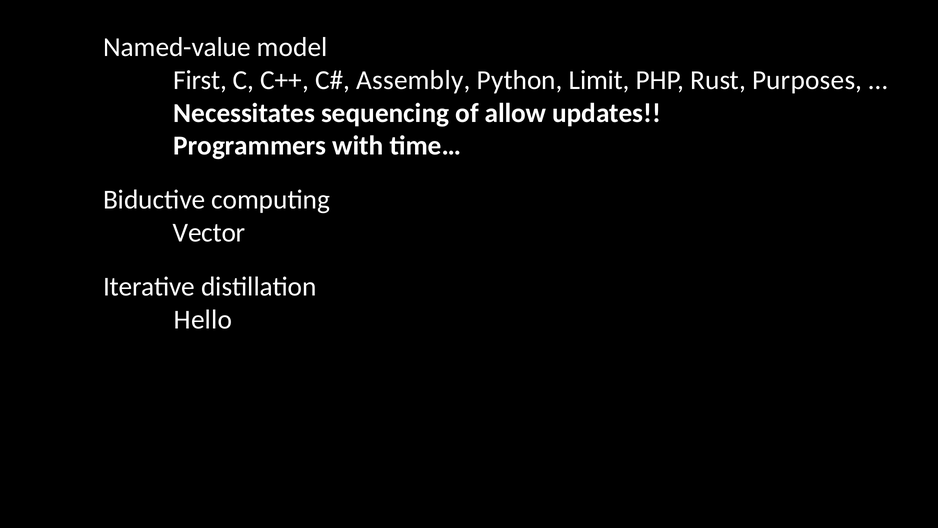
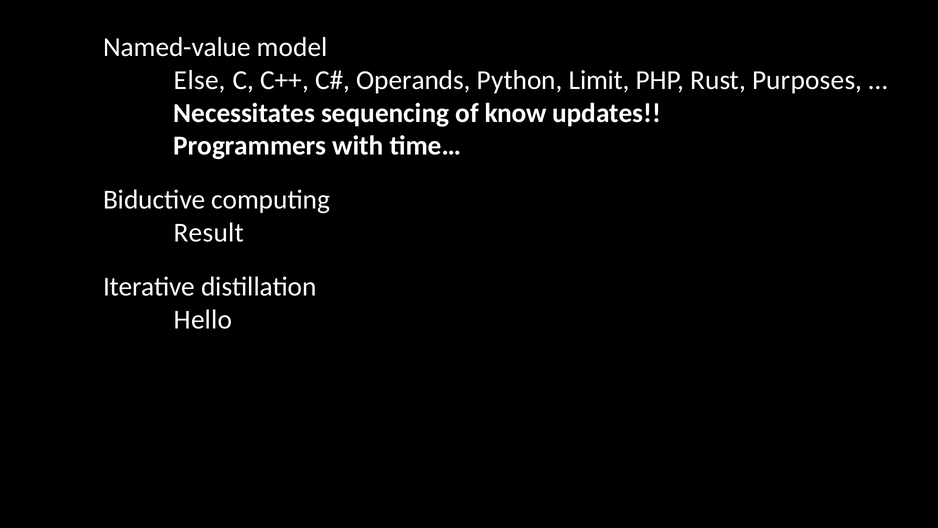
First: First -> Else (200, 80)
Assembly: Assembly -> Operands (413, 80)
allow: allow -> know (516, 113)
Vector: Vector -> Result (209, 233)
